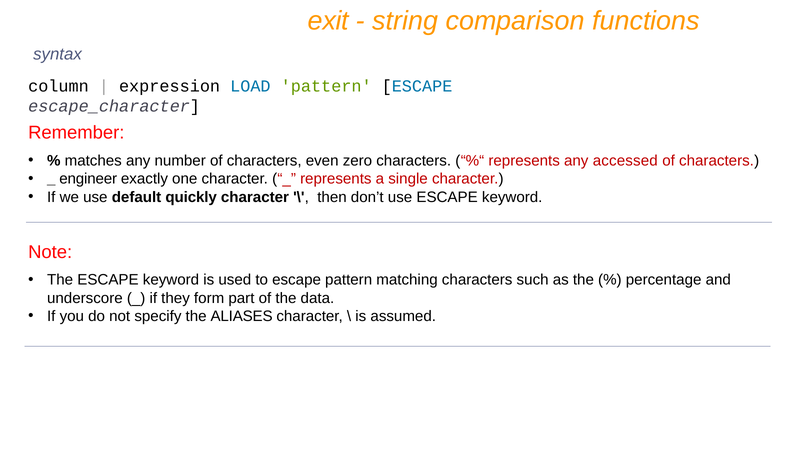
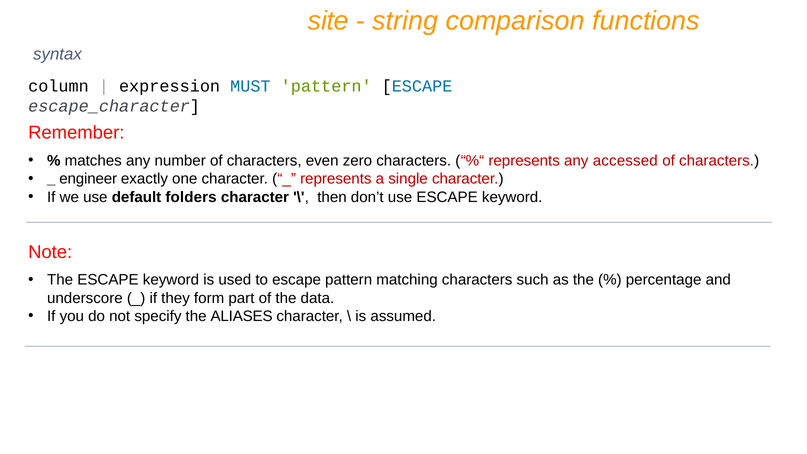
exit: exit -> site (328, 21)
LOAD: LOAD -> MUST (250, 86)
quickly: quickly -> folders (191, 197)
